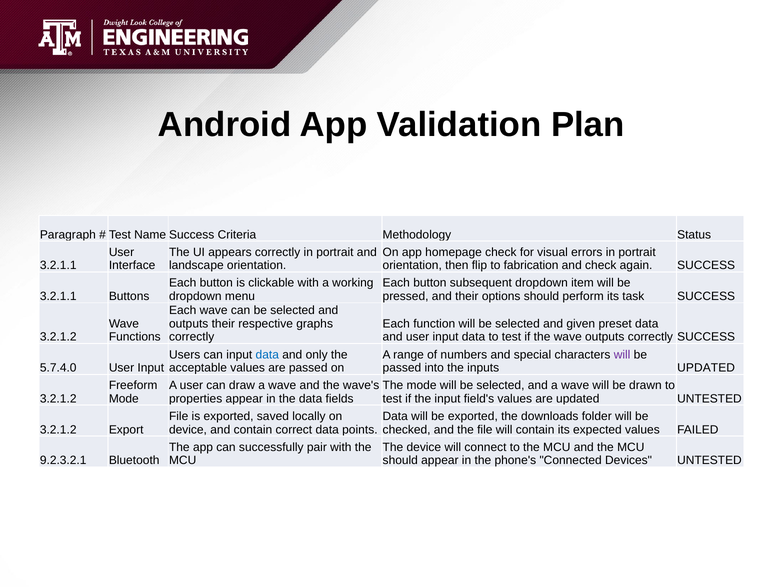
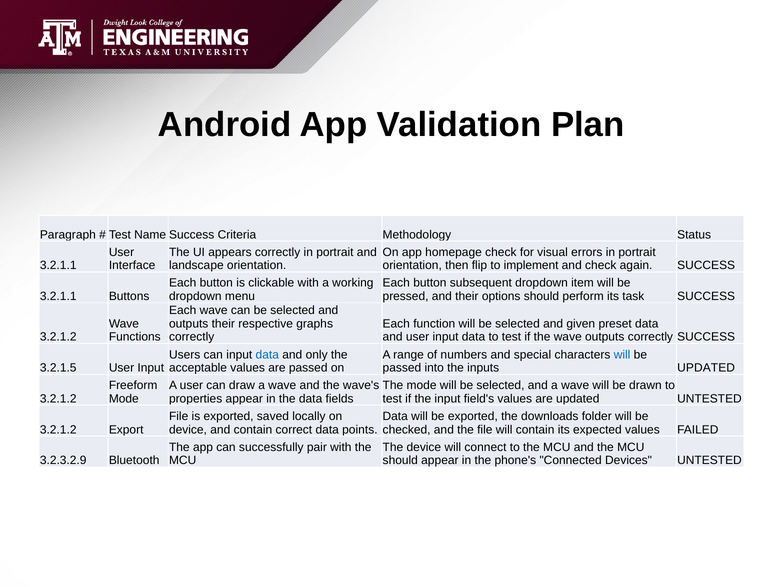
fabrication: fabrication -> implement (531, 266)
will colour: purple -> blue (622, 355)
5.7.4.0: 5.7.4.0 -> 3.2.1.5 (58, 368)
9.2.3.2.1: 9.2.3.2.1 -> 3.2.3.2.9 (63, 461)
